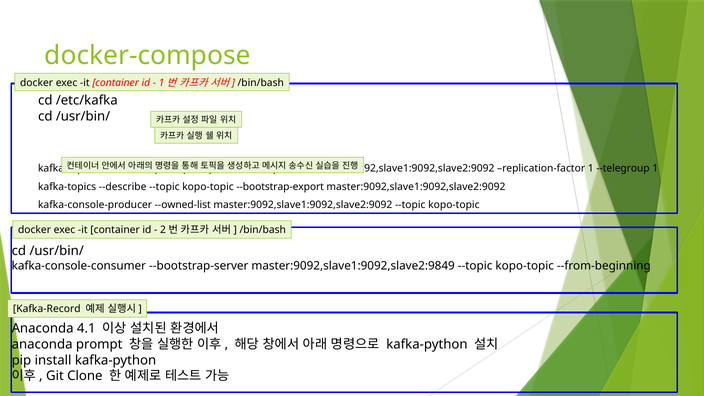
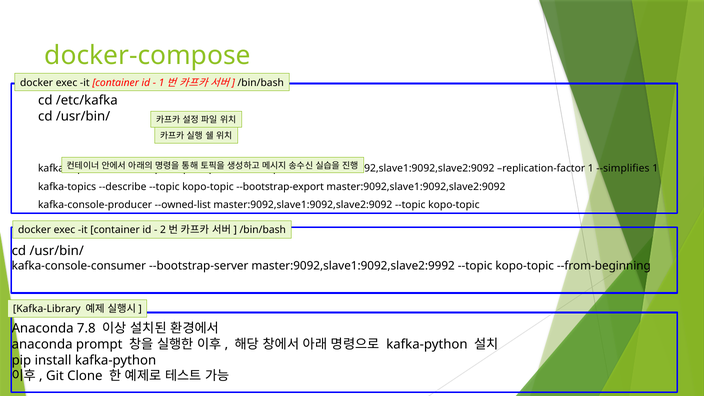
--telegroup: --telegroup -> --simplifies (623, 168)
master:9092,slave1:9092,slave2:9849: master:9092,slave1:9092,slave2:9849 -> master:9092,slave1:9092,slave2:9992 (353, 266)
Kafka-Record: Kafka-Record -> Kafka-Library (47, 309)
4.1: 4.1 -> 7.8 (86, 329)
